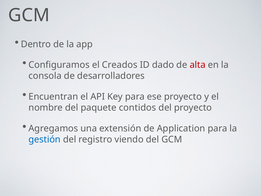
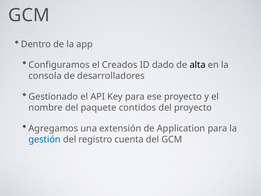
alta colour: red -> black (198, 65)
Encuentran: Encuentran -> Gestionado (53, 97)
viendo: viendo -> cuenta (129, 139)
